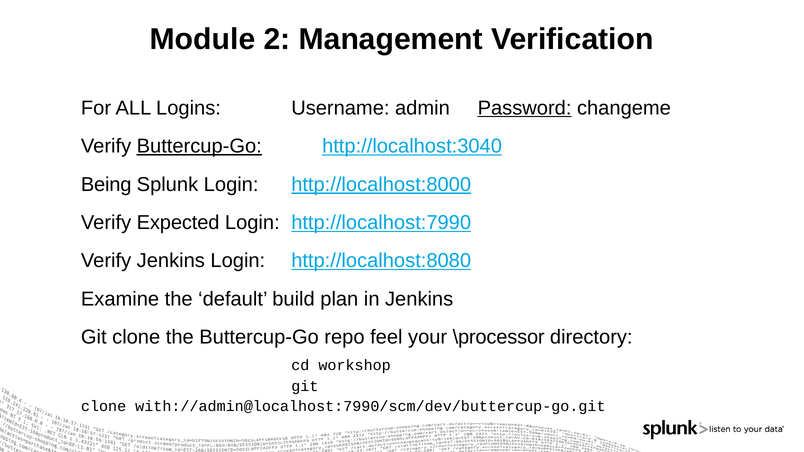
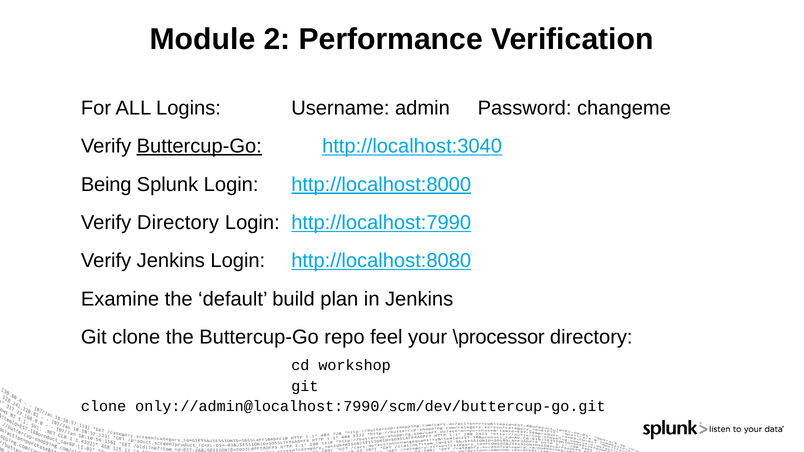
Management: Management -> Performance (391, 40)
Password underline: present -> none (525, 108)
Verify Expected: Expected -> Directory (178, 223)
with://admin@localhost:7990/scm/dev/buttercup-go.git: with://admin@localhost:7990/scm/dev/buttercup-go.git -> only://admin@localhost:7990/scm/dev/buttercup-go.git (370, 406)
